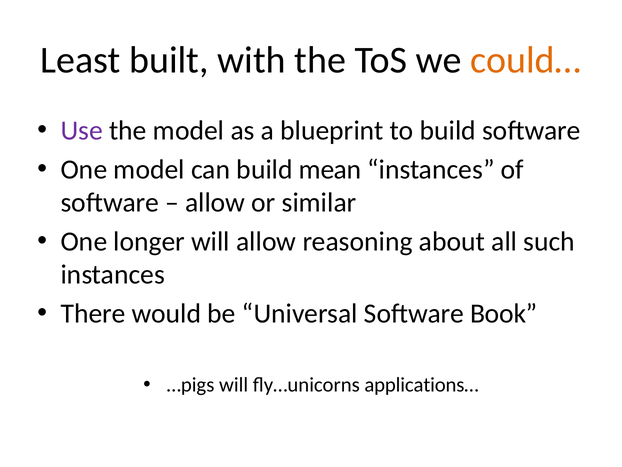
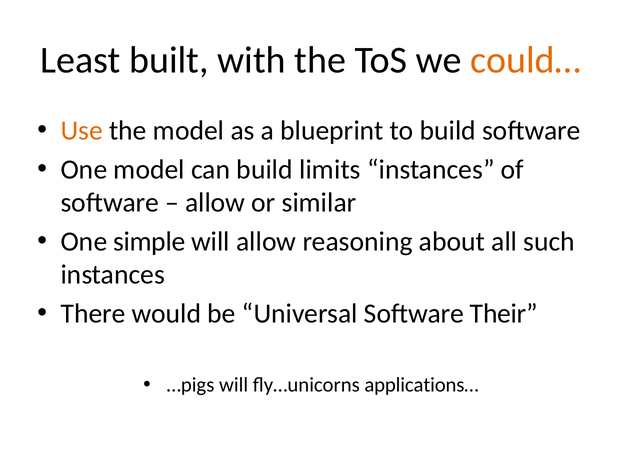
Use colour: purple -> orange (82, 131)
mean: mean -> limits (330, 169)
longer: longer -> simple (149, 241)
Book: Book -> Their (504, 313)
